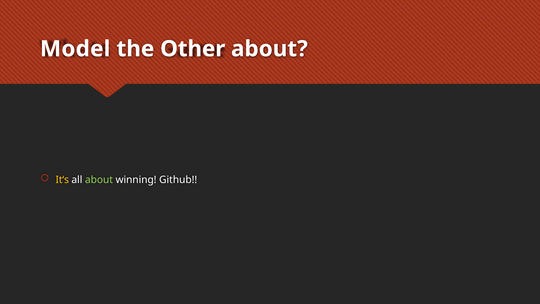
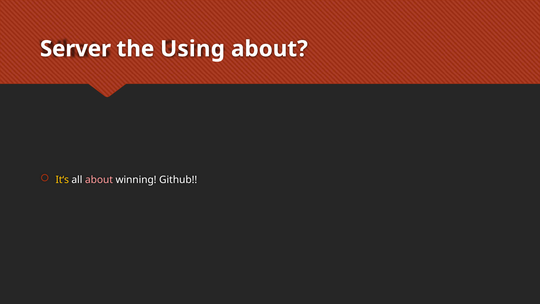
Model: Model -> Server (75, 49)
Other: Other -> Using (193, 49)
about colour: light green -> pink (99, 180)
